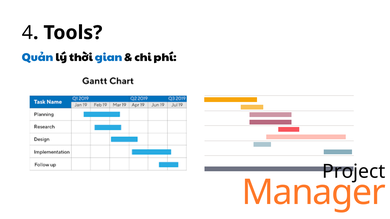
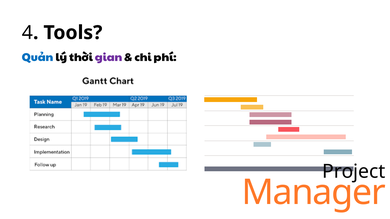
gian colour: blue -> purple (109, 57)
